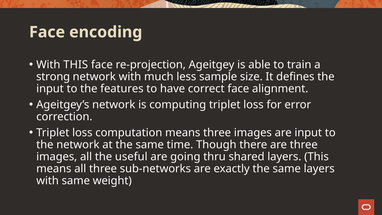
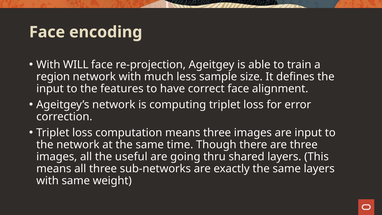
With THIS: THIS -> WILL (76, 65)
strong: strong -> region (53, 77)
